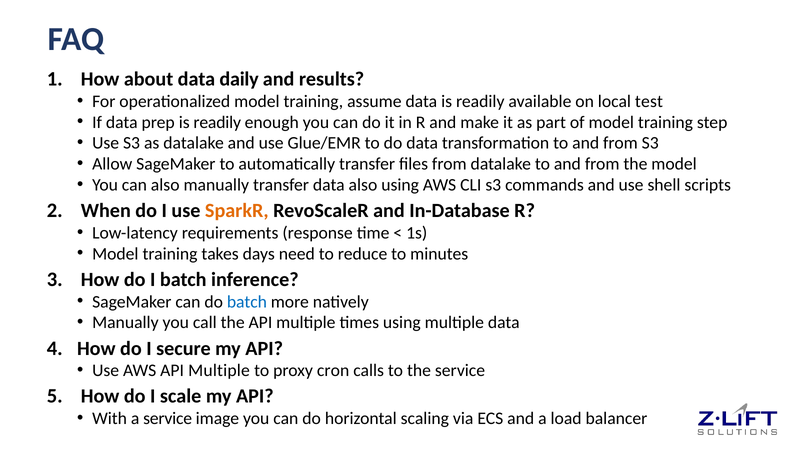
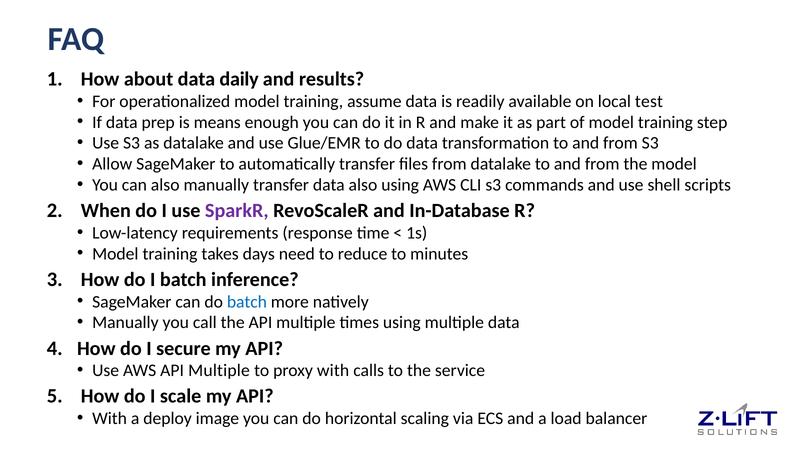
prep is readily: readily -> means (217, 122)
SparkR colour: orange -> purple (237, 211)
proxy cron: cron -> with (333, 371)
a service: service -> deploy (168, 419)
